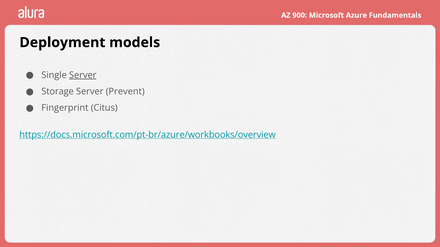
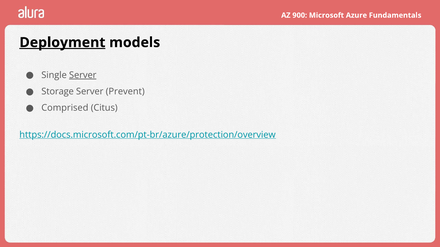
Deployment underline: none -> present (62, 43)
Fingerprint: Fingerprint -> Comprised (65, 108)
https://docs.microsoft.com/pt-br/azure/workbooks/overview: https://docs.microsoft.com/pt-br/azure/workbooks/overview -> https://docs.microsoft.com/pt-br/azure/protection/overview (148, 135)
